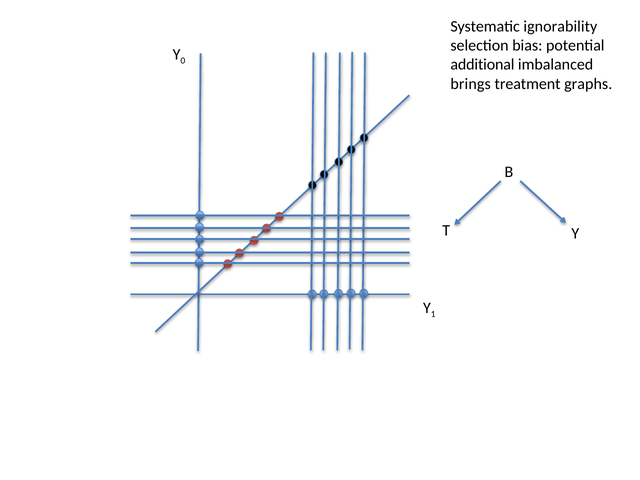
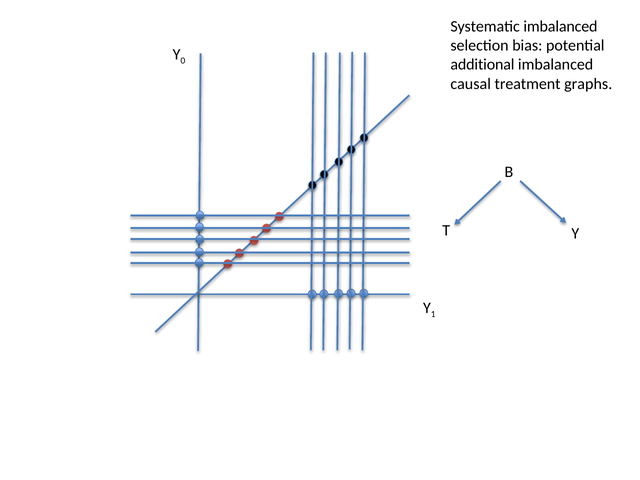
Systematic ignorability: ignorability -> imbalanced (560, 26)
brings: brings -> causal (471, 84)
